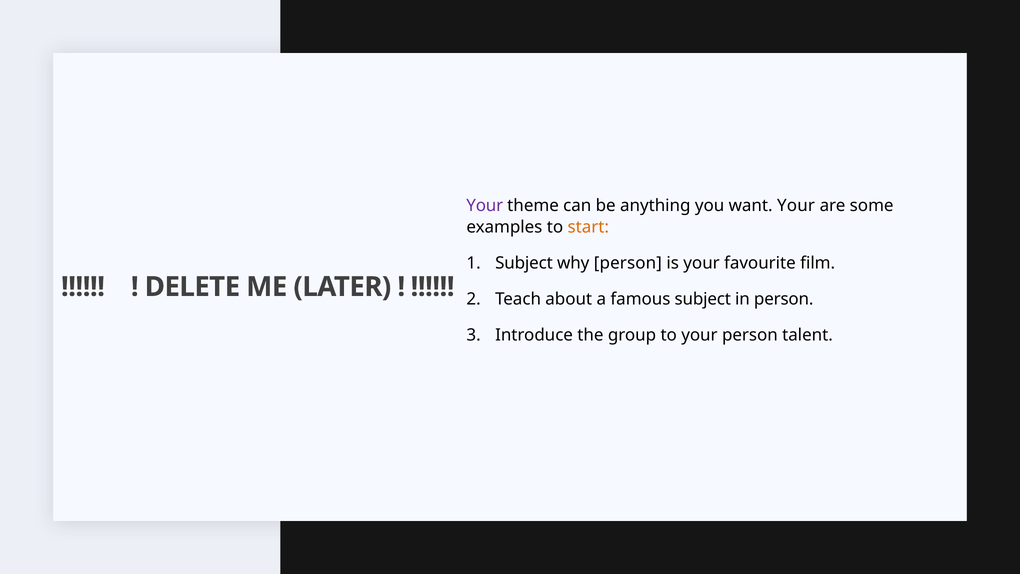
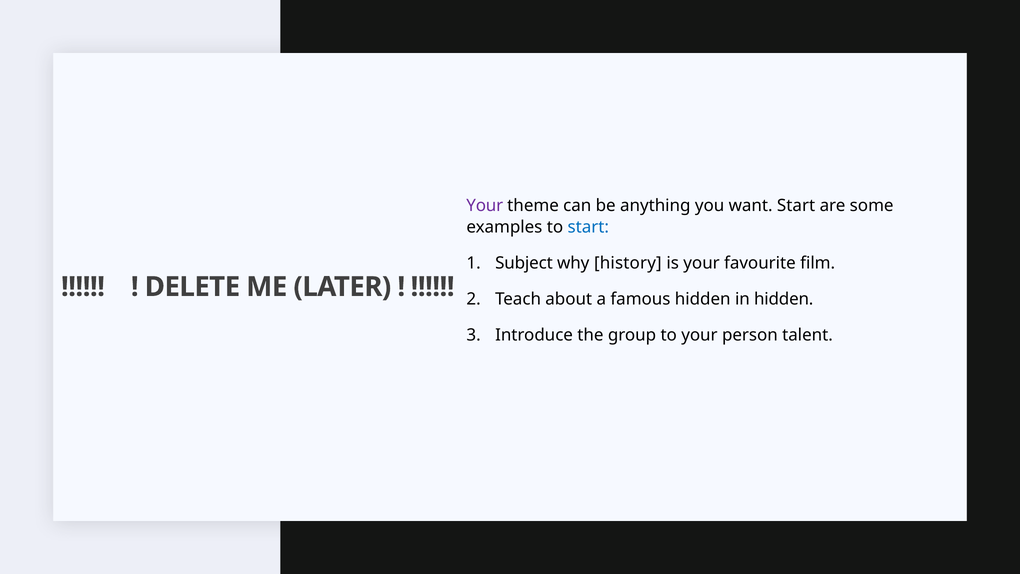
want Your: Your -> Start (796, 206)
start colour: orange -> blue (588, 227)
why person: person -> history (628, 263)
famous subject: subject -> hidden (703, 299)
in person: person -> hidden (784, 299)
